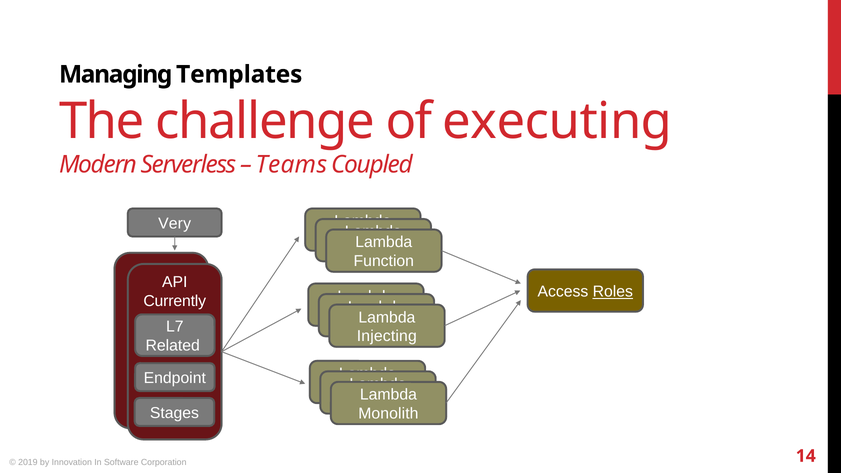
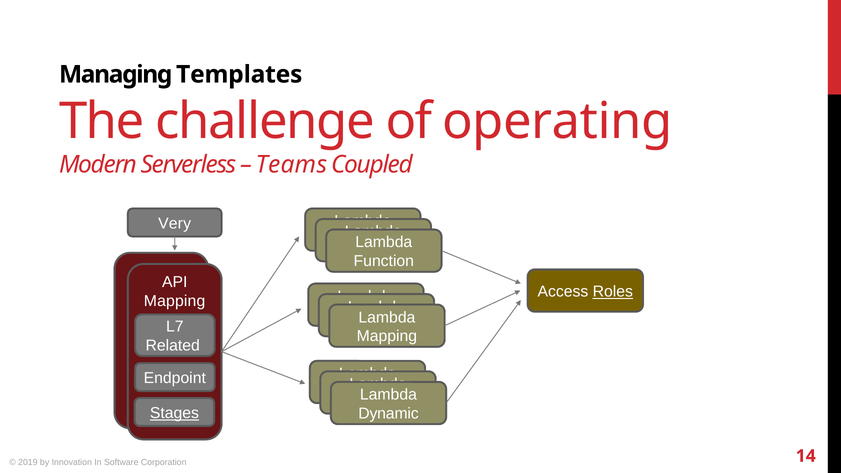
executing: executing -> operating (557, 122)
Currently: Currently -> Mapping (175, 301)
Injecting: Injecting -> Mapping (387, 336)
Stages underline: none -> present (174, 413)
Monolith: Monolith -> Dynamic (389, 414)
